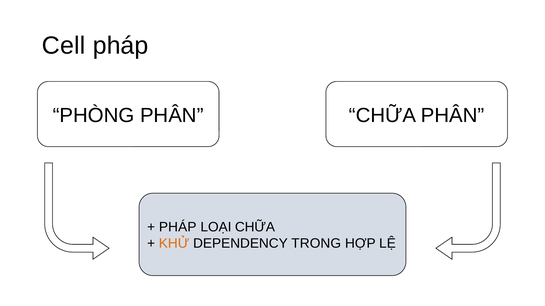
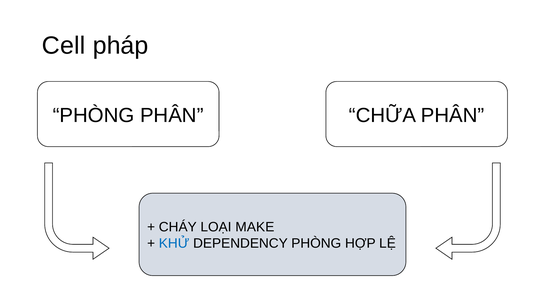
PHÁP: PHÁP -> CHÁY (178, 228)
LOẠI CHỮA: CHỮA -> MAKE (255, 228)
KHỬ colour: orange -> blue (174, 244)
DEPENDENCY TRONG: TRONG -> PHÒNG (316, 244)
